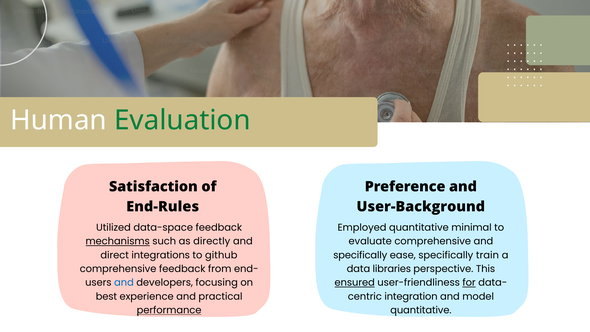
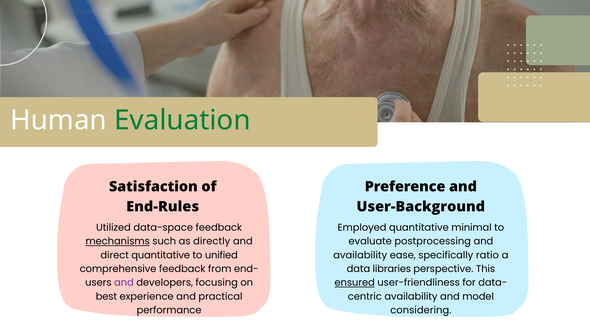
evaluate comprehensive: comprehensive -> postprocessing (433, 241)
direct integrations: integrations -> quantitative (161, 255)
github: github -> unified (221, 255)
specifically: specifically -> availability (360, 255)
train: train -> ratio (487, 255)
and colour: blue -> purple (124, 283)
for underline: present -> none (469, 283)
integration: integration -> availability (411, 296)
performance underline: present -> none (169, 310)
quantitative: quantitative -> considering (421, 310)
